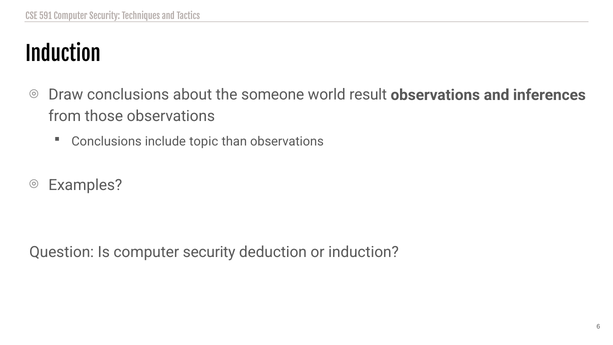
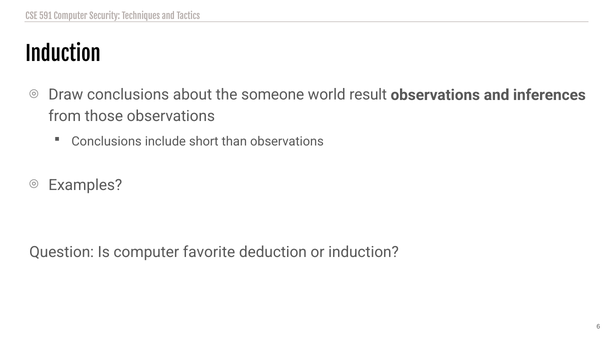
topic: topic -> short (204, 141)
Is computer security: security -> favorite (209, 252)
